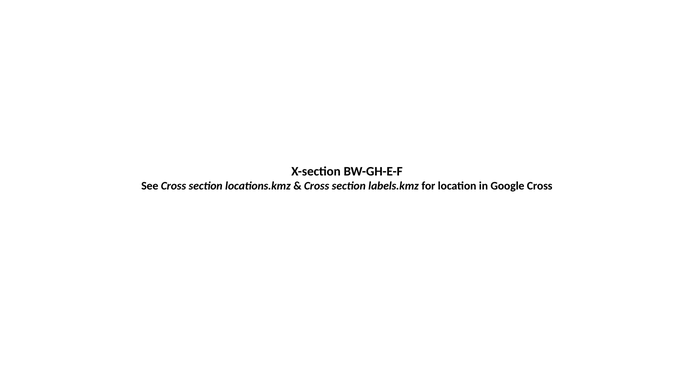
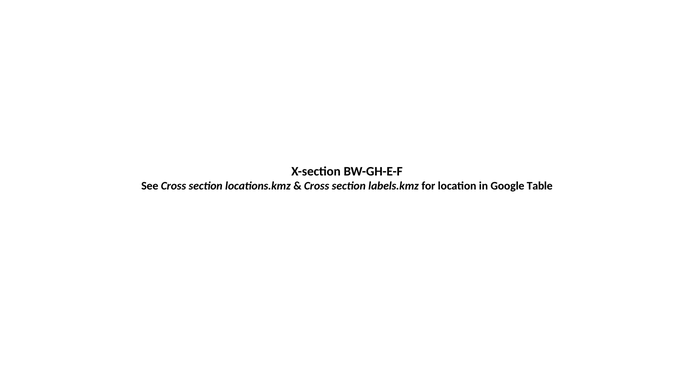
Google Cross: Cross -> Table (540, 186)
